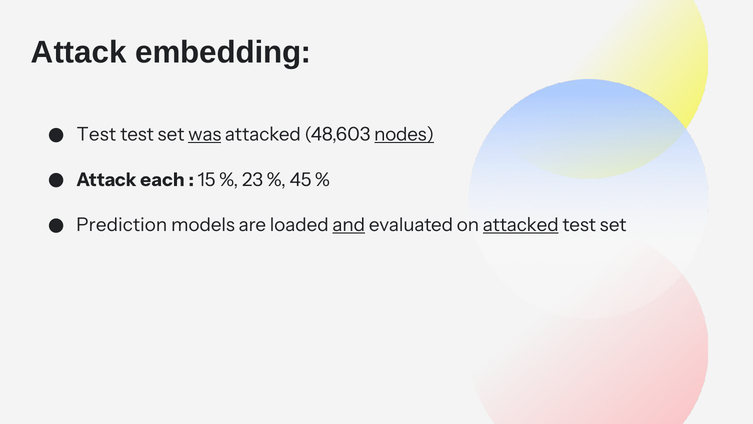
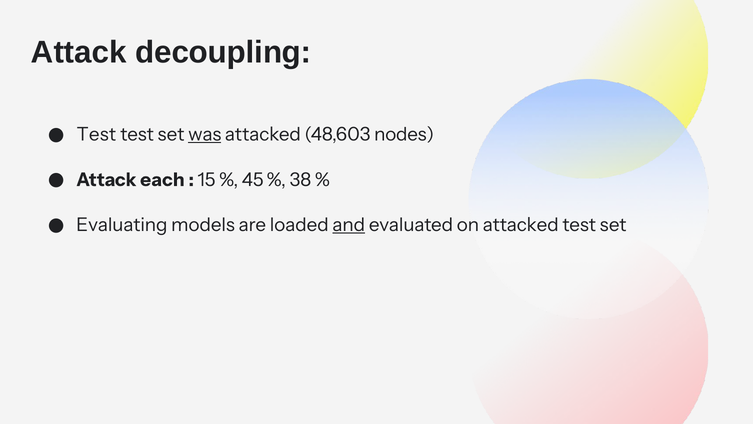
embedding: embedding -> decoupling (223, 52)
nodes underline: present -> none (404, 134)
23: 23 -> 45 (253, 180)
45: 45 -> 38 (300, 180)
Prediction: Prediction -> Evaluating (122, 225)
attacked underline: present -> none (521, 225)
